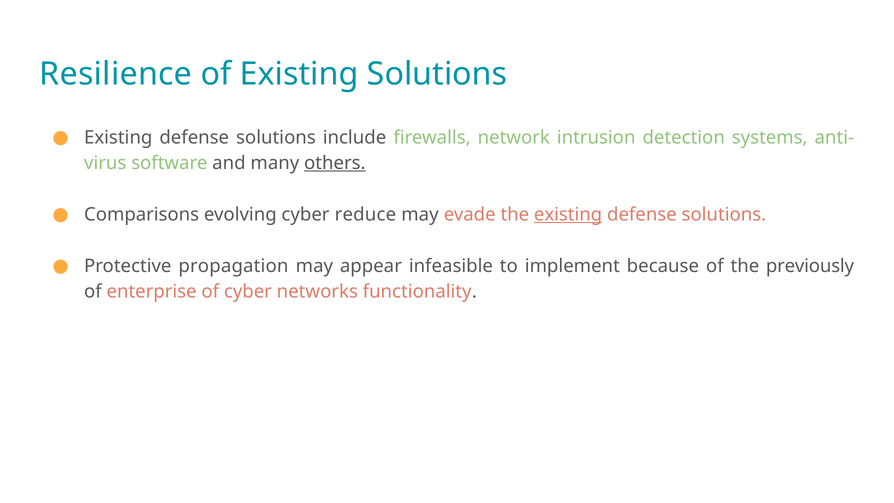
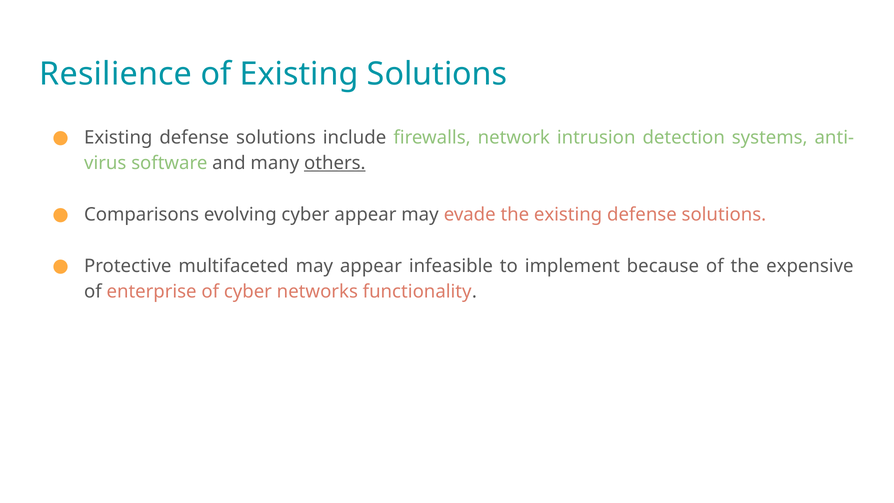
cyber reduce: reduce -> appear (365, 215)
existing underline: present -> none (568, 215)
propagation: propagation -> multifaceted (234, 266)
previously: previously -> expensive (810, 266)
